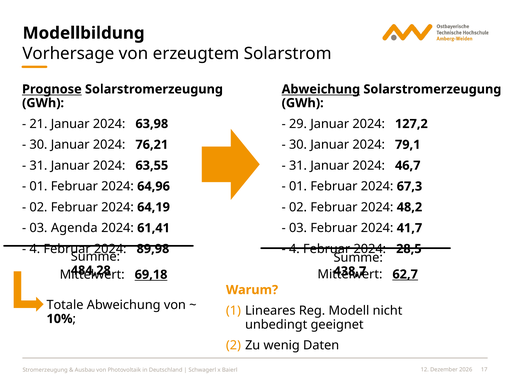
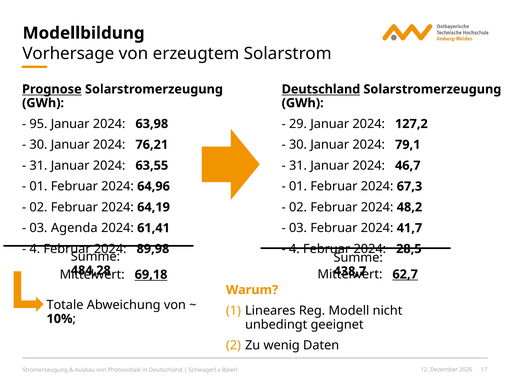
Abweichung: Abweichung -> Deutschland (321, 89)
21: 21 -> 95 (38, 124)
